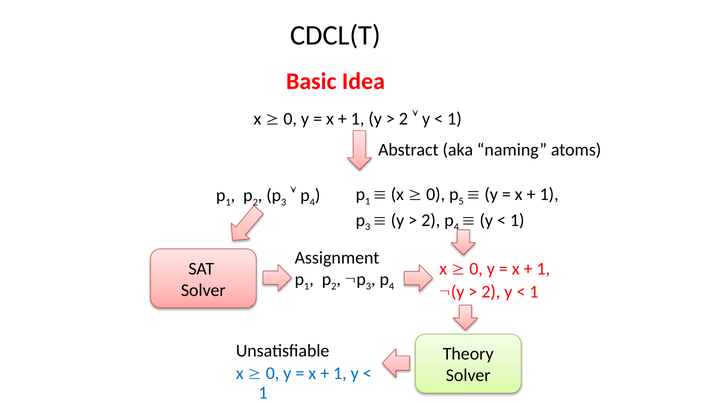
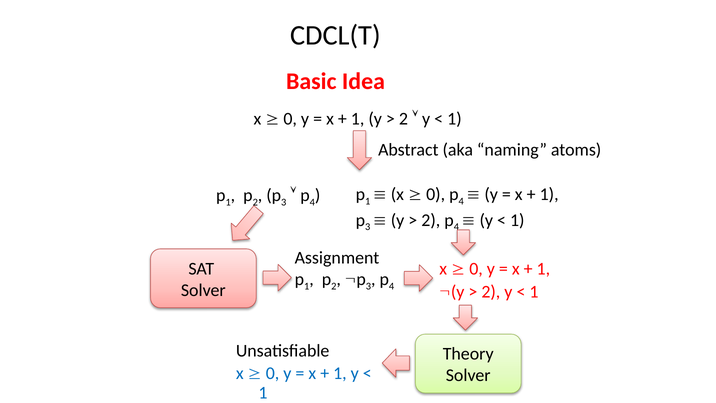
5: 5 -> 4 (461, 201)
